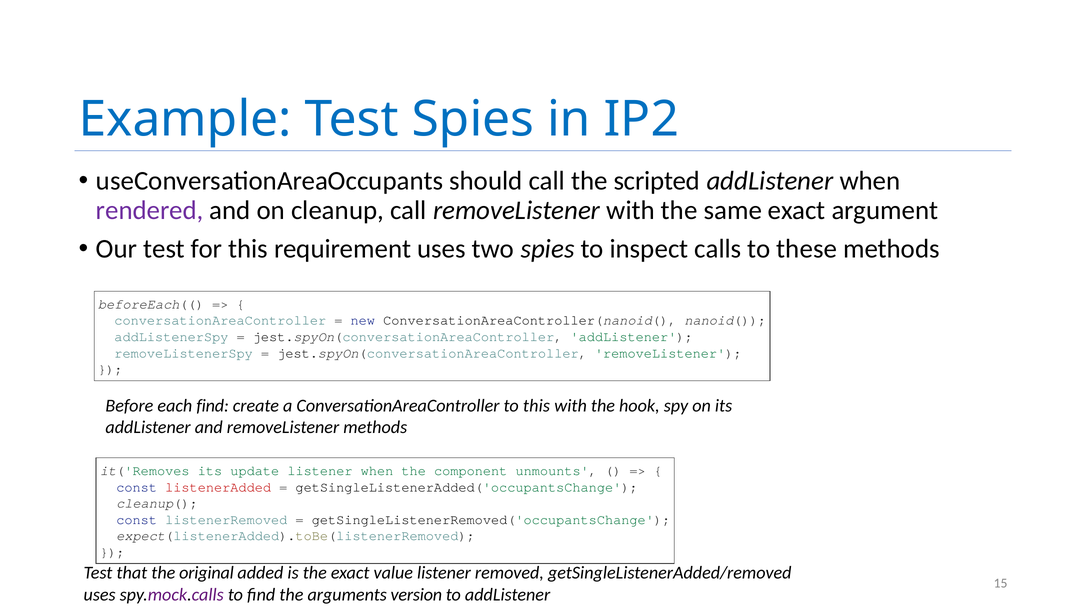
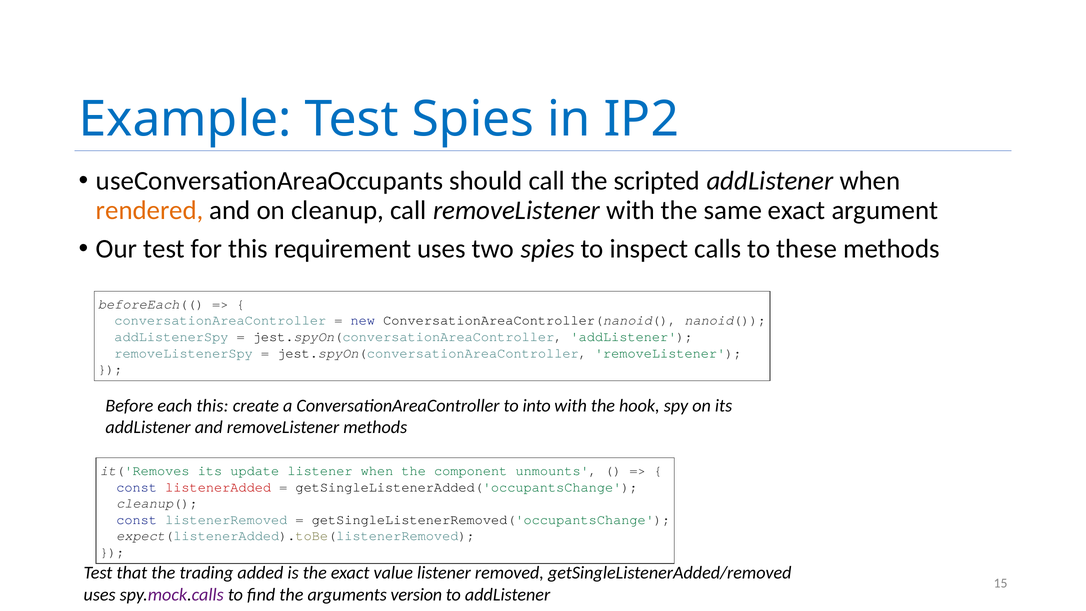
rendered colour: purple -> orange (150, 210)
each find: find -> this (212, 406)
to this: this -> into (537, 406)
original: original -> trading (206, 573)
